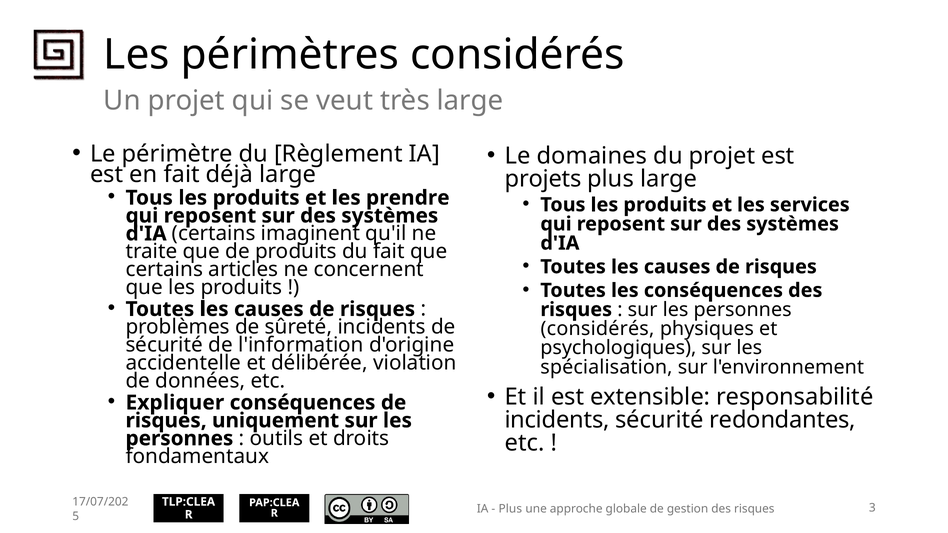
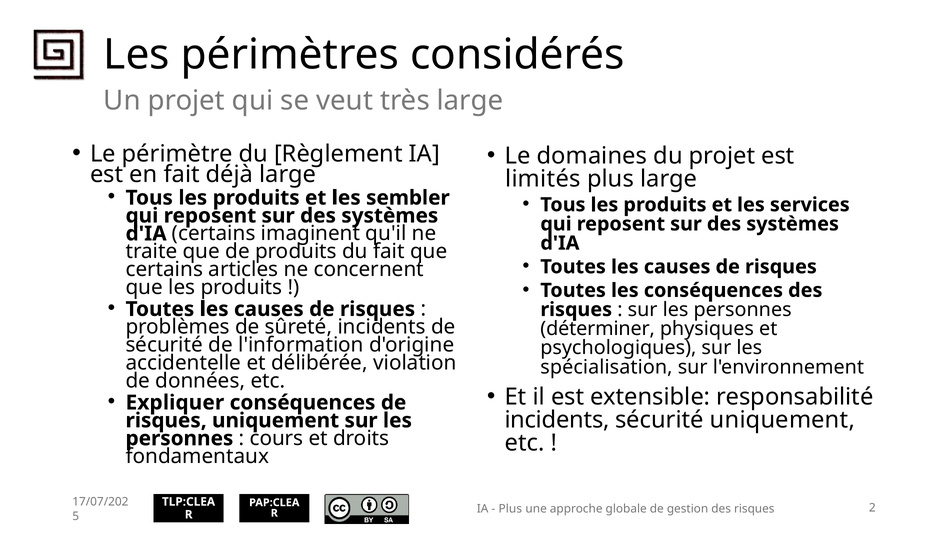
projets: projets -> limités (543, 179)
prendre: prendre -> sembler (408, 198)
considérés: considérés -> déterminer (598, 329)
sécurité redondantes: redondantes -> uniquement (782, 420)
outils: outils -> cours (276, 439)
3: 3 -> 2 (872, 508)
